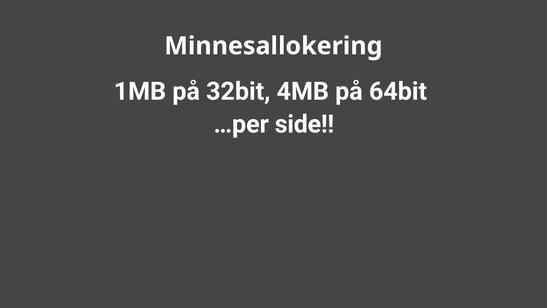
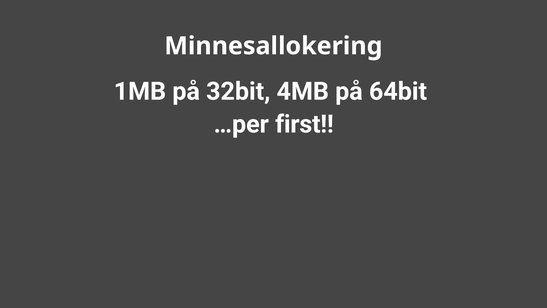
side: side -> first (304, 124)
